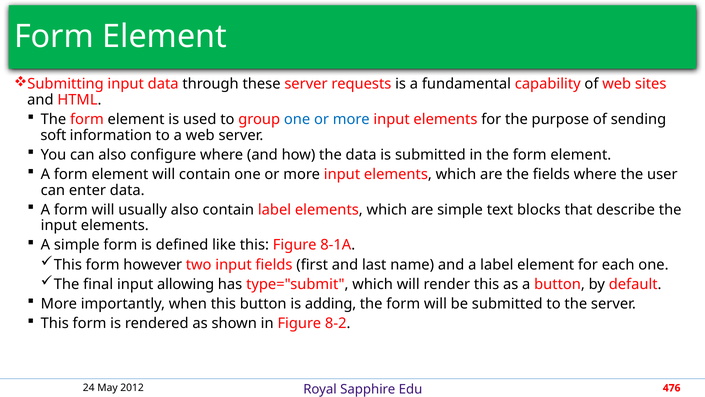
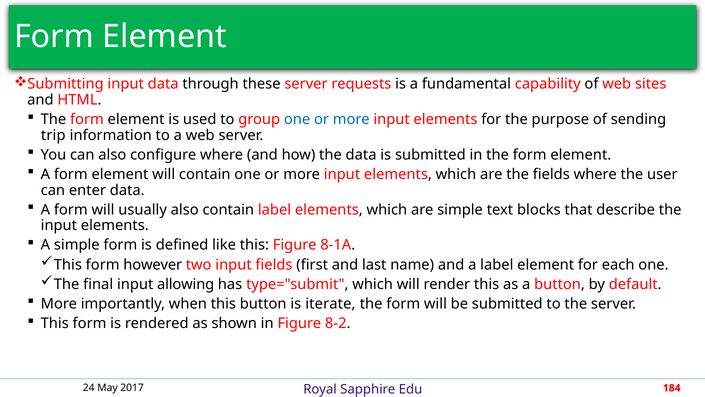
soft: soft -> trip (53, 135)
adding: adding -> iterate (330, 303)
2012: 2012 -> 2017 (132, 388)
476: 476 -> 184 (672, 388)
